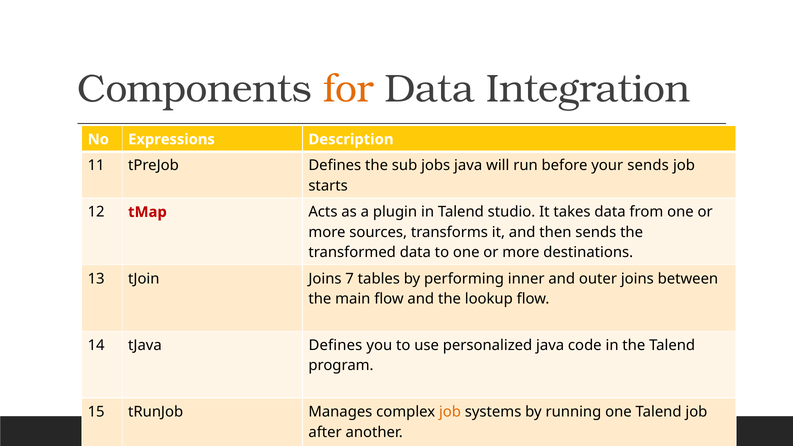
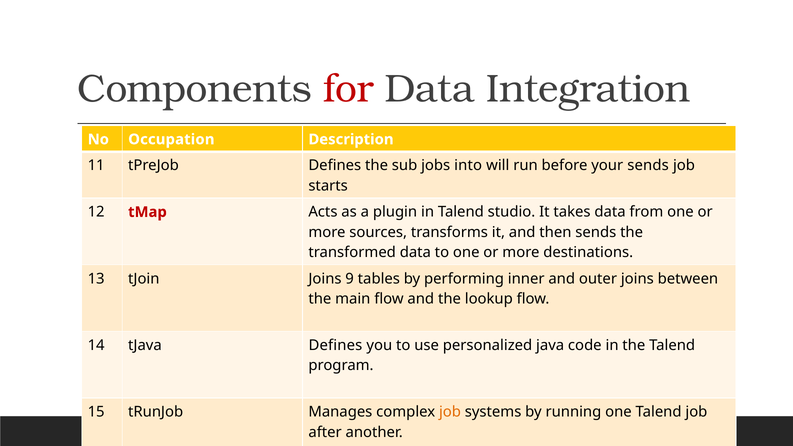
for colour: orange -> red (348, 89)
Expressions: Expressions -> Occupation (171, 139)
jobs java: java -> into (468, 166)
7: 7 -> 9 (350, 279)
